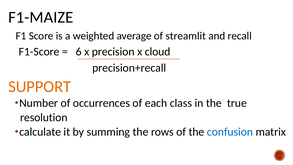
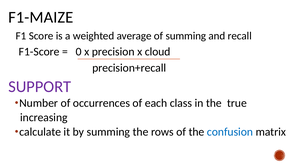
of streamlit: streamlit -> summing (186, 36)
6: 6 -> 0 (79, 52)
SUPPORT colour: orange -> purple (40, 87)
resolution: resolution -> increasing (44, 117)
